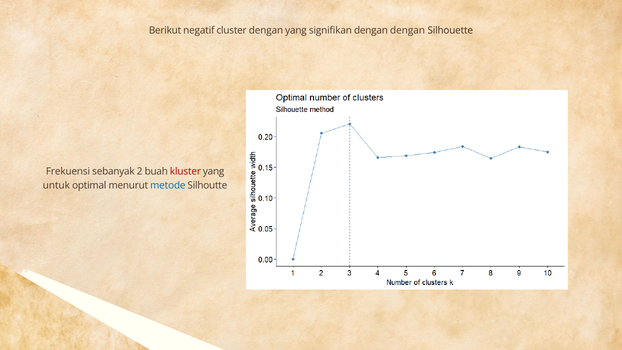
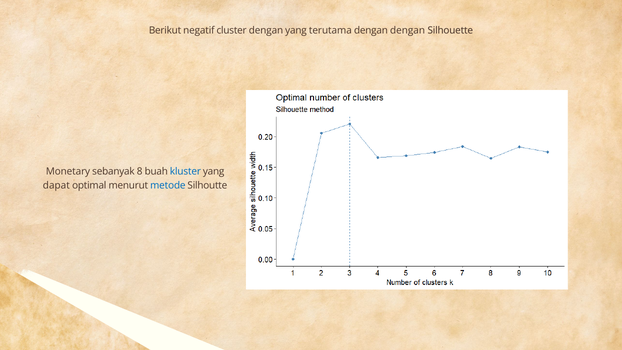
signifikan: signifikan -> terutama (330, 30)
Frekuensi: Frekuensi -> Monetary (68, 171)
2: 2 -> 8 (140, 171)
kluster colour: red -> blue (185, 171)
untuk: untuk -> dapat (56, 185)
